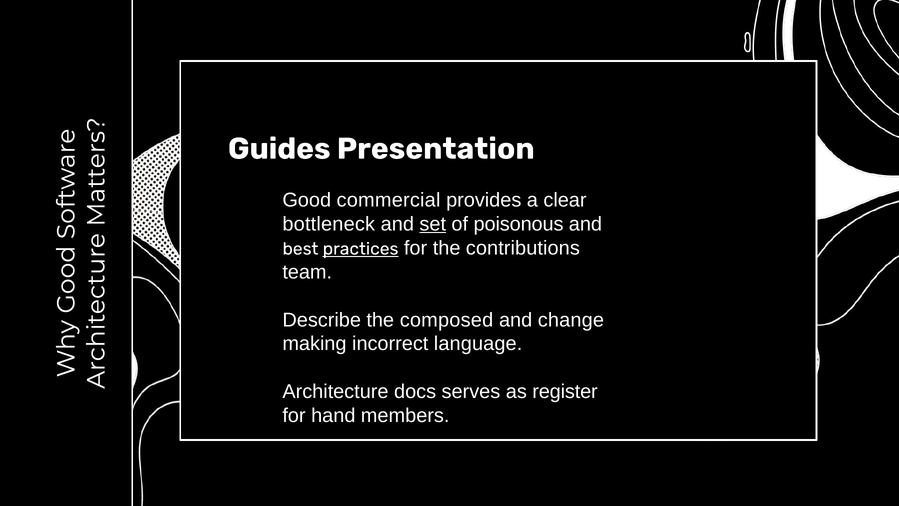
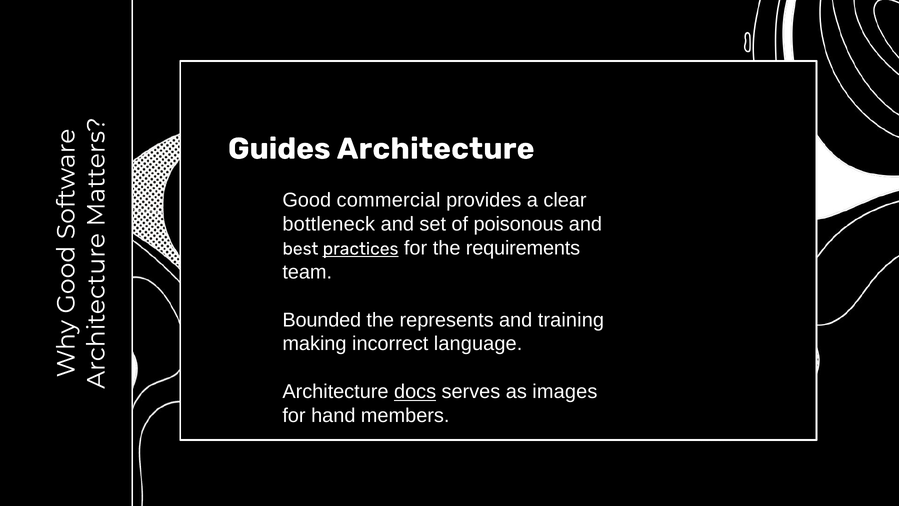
Guides Presentation: Presentation -> Architecture (436, 149)
set underline: present -> none (433, 224)
contributions: contributions -> requirements (523, 248)
Describe: Describe -> Bounded (322, 320)
composed: composed -> represents (447, 320)
change: change -> training (571, 320)
docs underline: none -> present (415, 392)
register: register -> images (565, 392)
